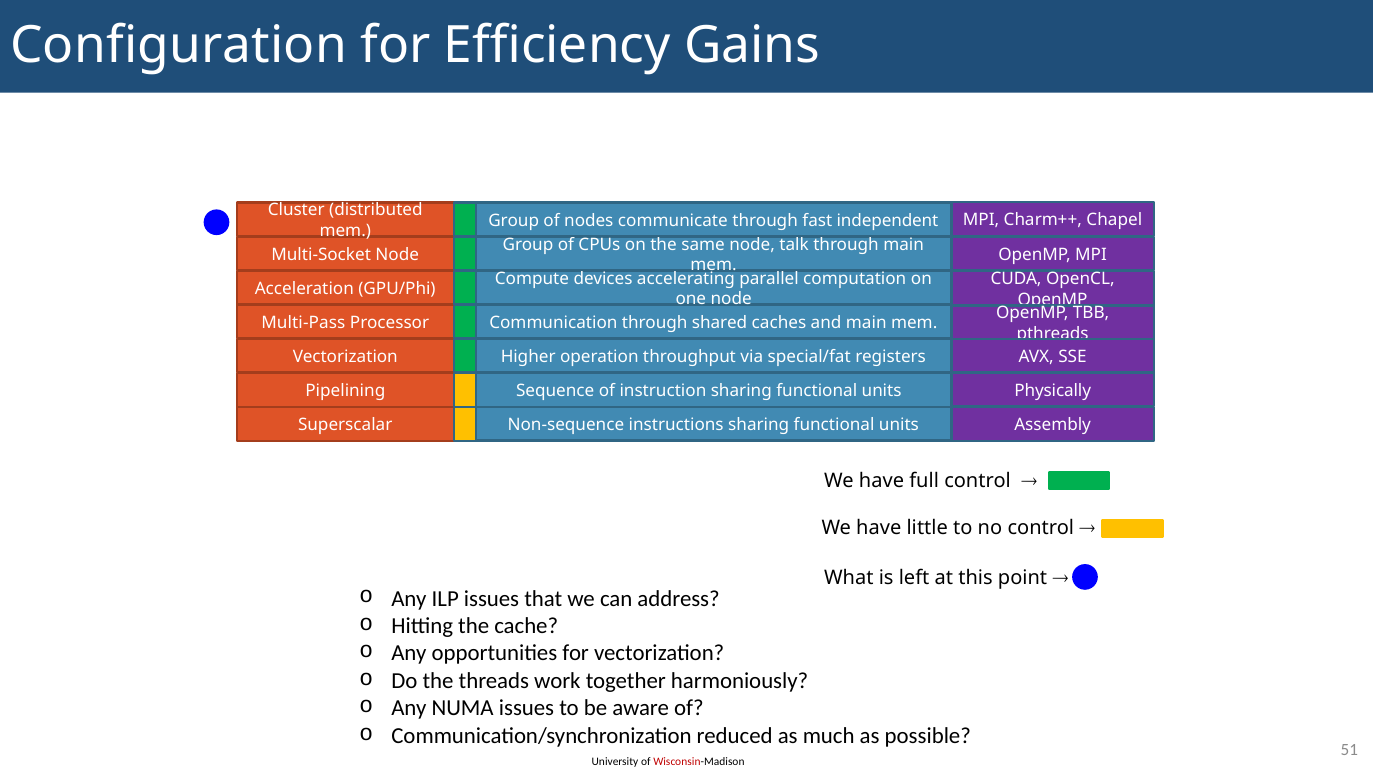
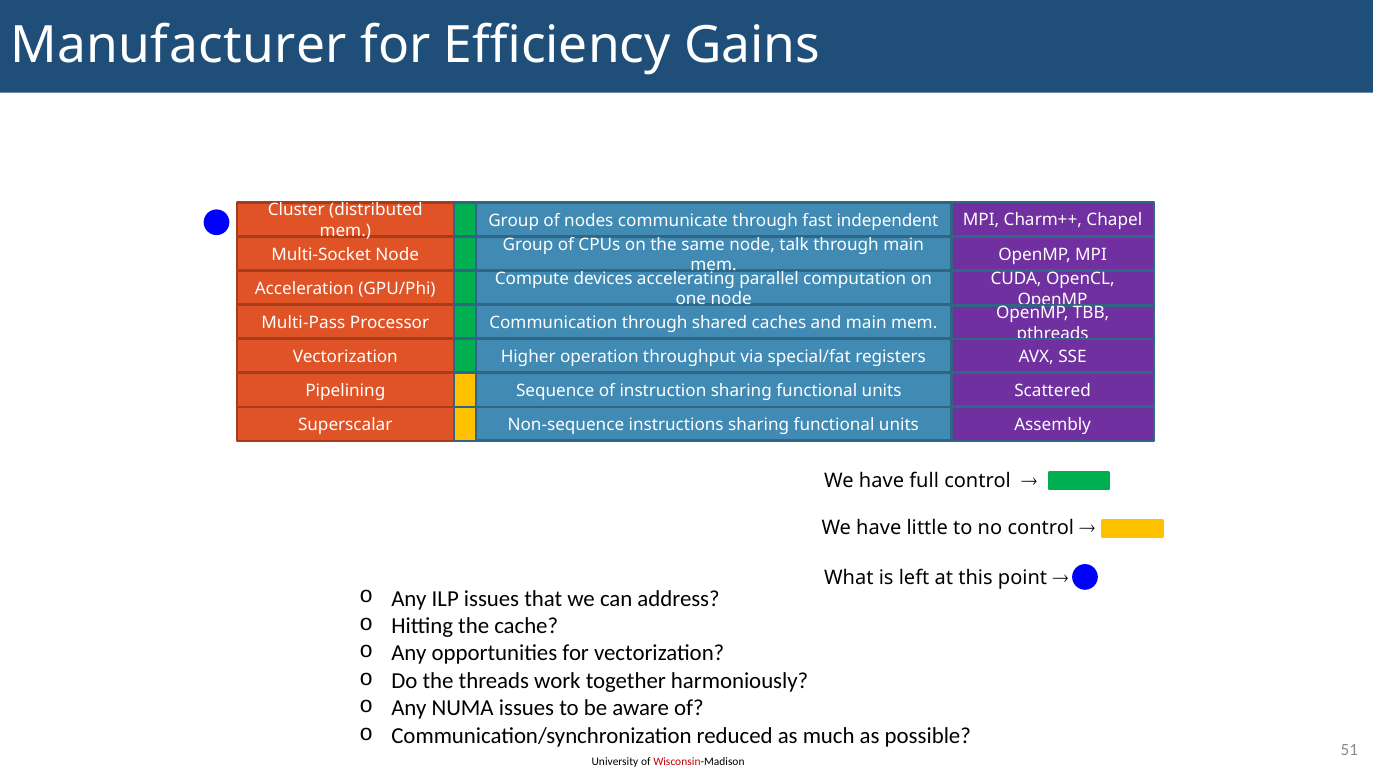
Configuration: Configuration -> Manufacturer (179, 46)
Physically: Physically -> Scattered (1053, 391)
